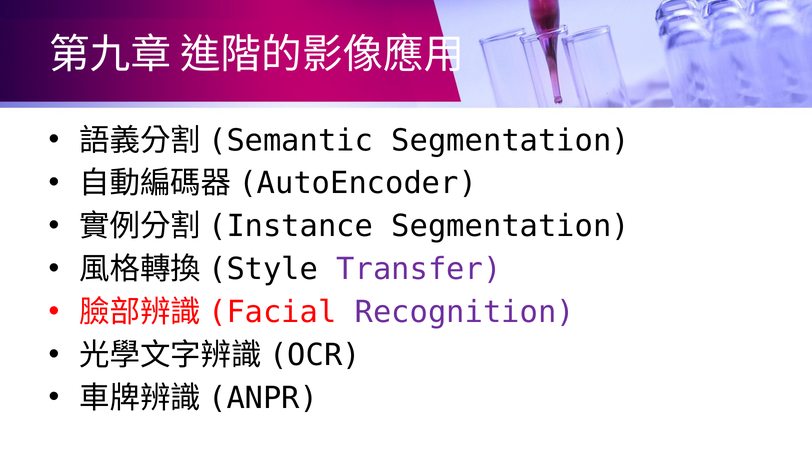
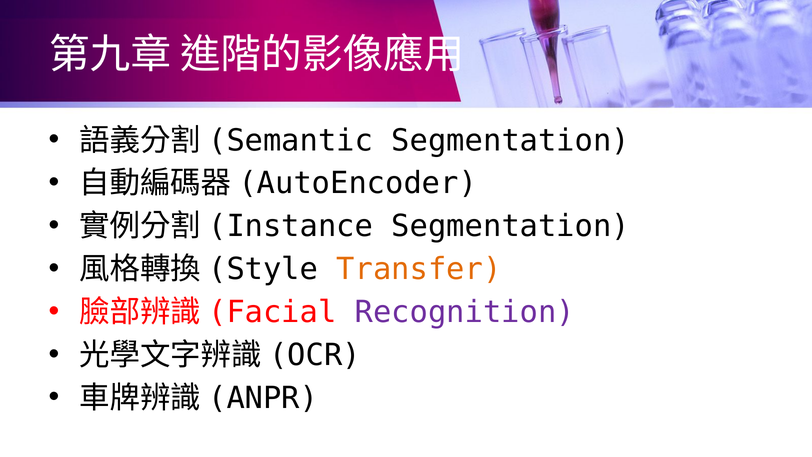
Transfer colour: purple -> orange (419, 269)
